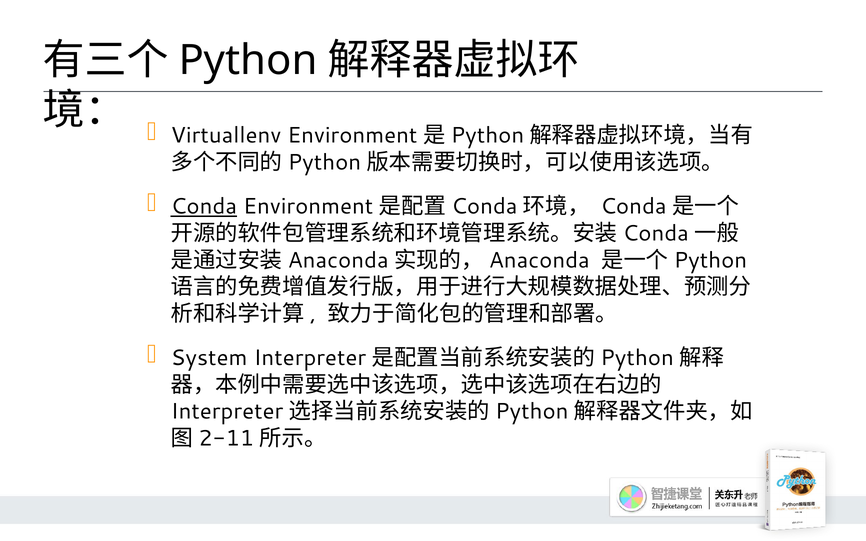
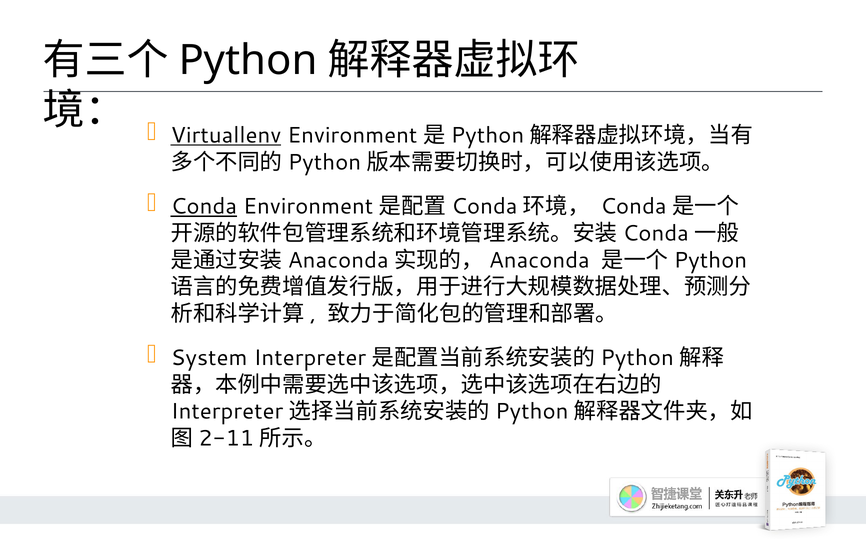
Virtuallenv underline: none -> present (226, 136)
